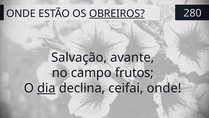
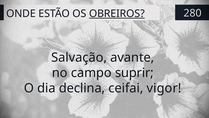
frutos: frutos -> suprir (134, 73)
dia underline: present -> none (46, 88)
ceifai onde: onde -> vigor (164, 88)
